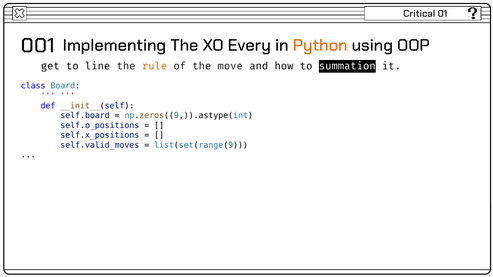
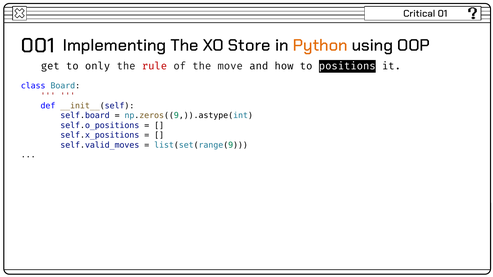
Every: Every -> Store (249, 46)
line: line -> only (98, 66)
rule colour: orange -> red (154, 66)
summation: summation -> positions (347, 66)
